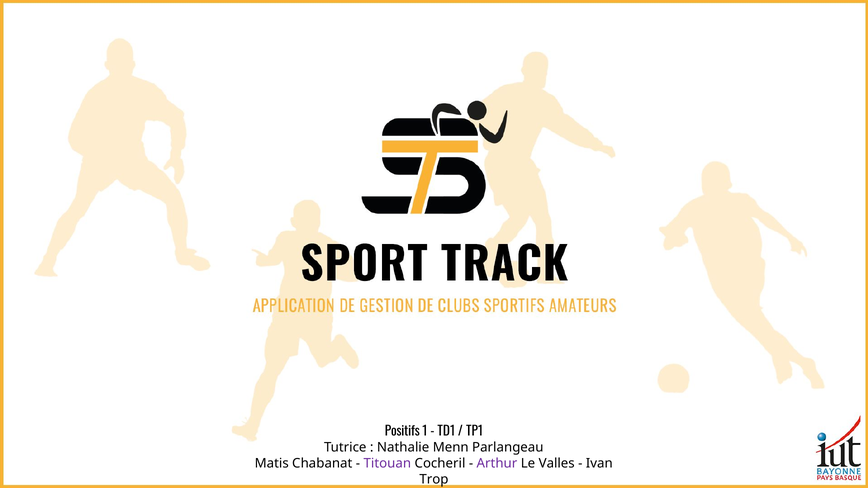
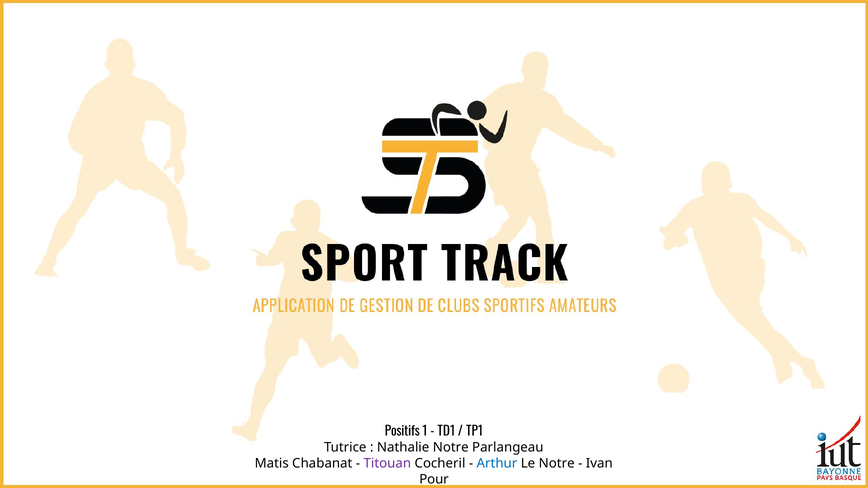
Nathalie Menn: Menn -> Notre (451, 448)
Arthur colour: purple -> blue (497, 464)
Le Valles: Valles -> Notre (557, 464)
Trop: Trop -> Pour (434, 480)
